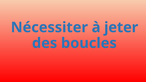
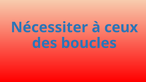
jeter: jeter -> ceux (121, 27)
